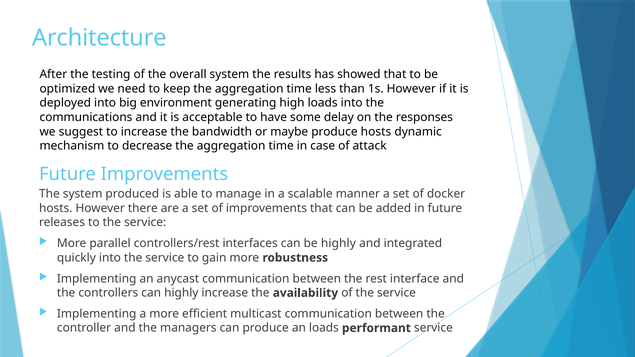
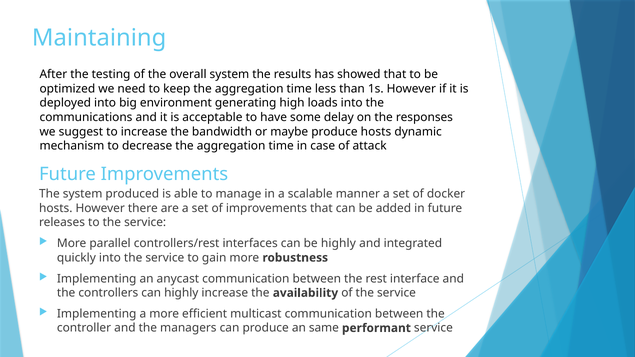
Architecture: Architecture -> Maintaining (99, 38)
an loads: loads -> same (324, 328)
